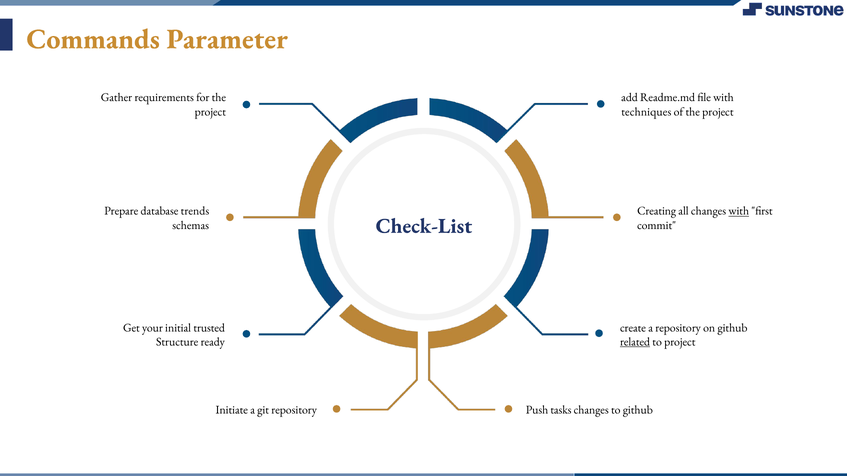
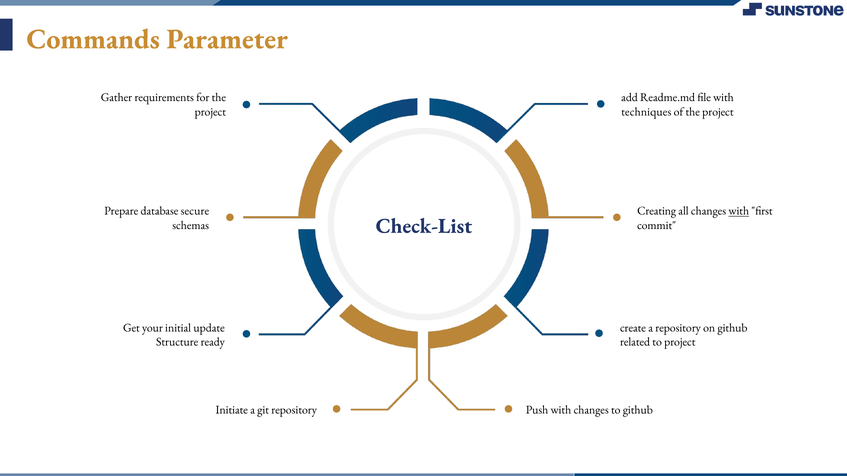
trends: trends -> secure (195, 211)
trusted: trusted -> update (209, 328)
related underline: present -> none (635, 342)
Push tasks: tasks -> with (561, 410)
